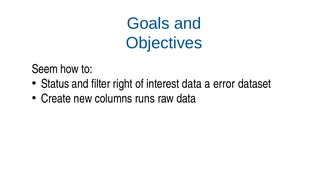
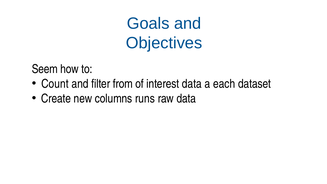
Status: Status -> Count (55, 84)
right: right -> from (123, 84)
error: error -> each (224, 84)
